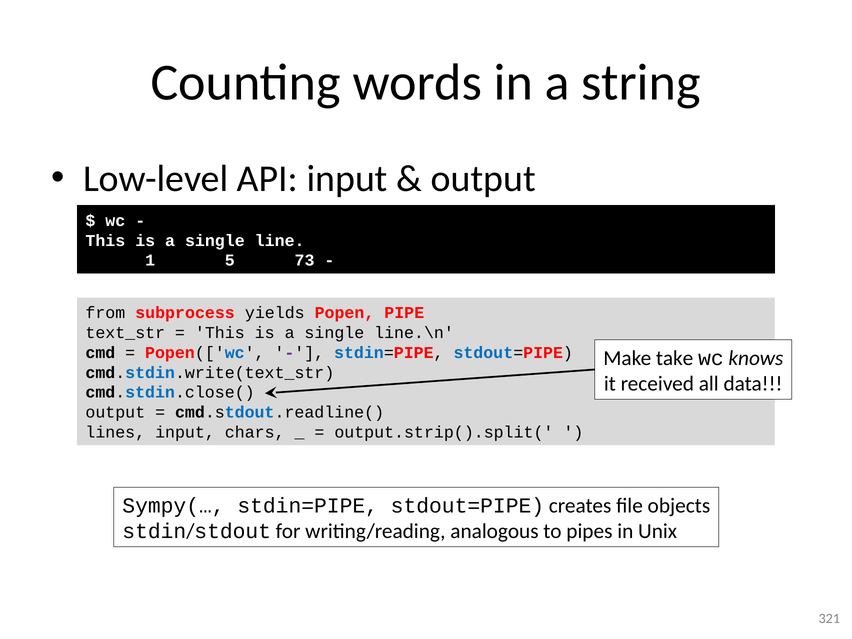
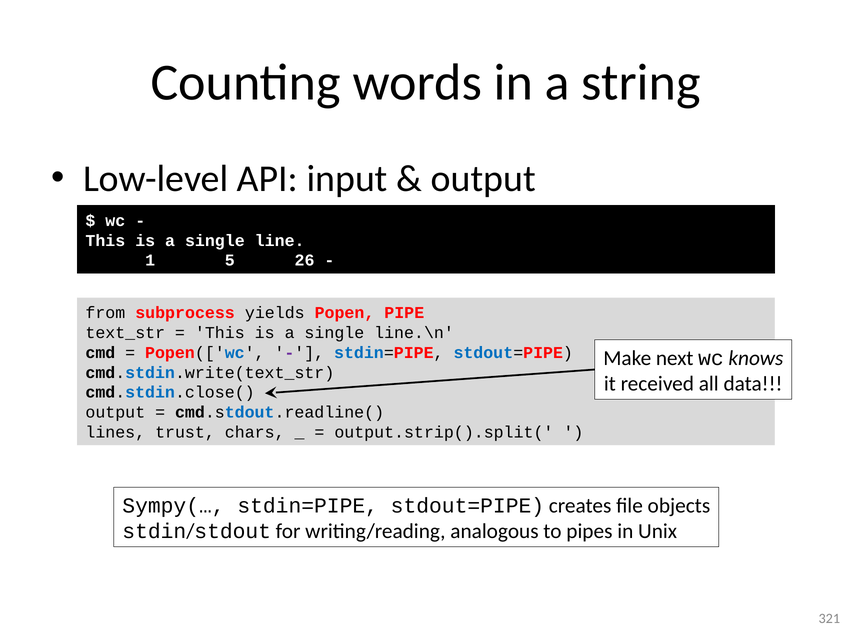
73: 73 -> 26 (305, 261)
take: take -> next (675, 358)
lines input: input -> trust (185, 432)
